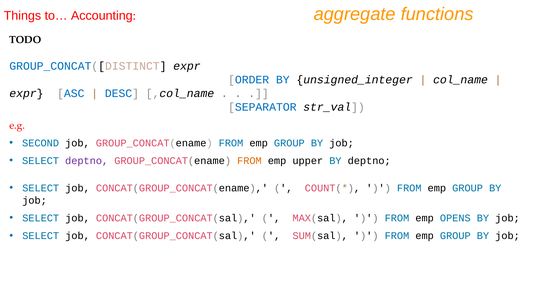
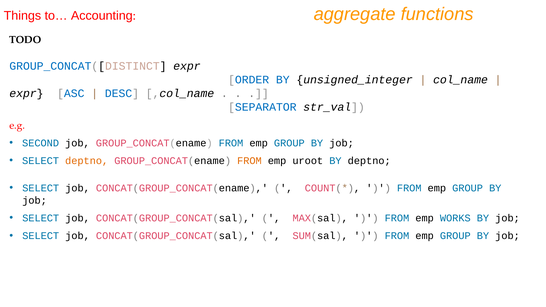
deptno colour: purple -> orange (87, 161)
upper: upper -> uroot (308, 161)
OPENS: OPENS -> WORKS (455, 218)
